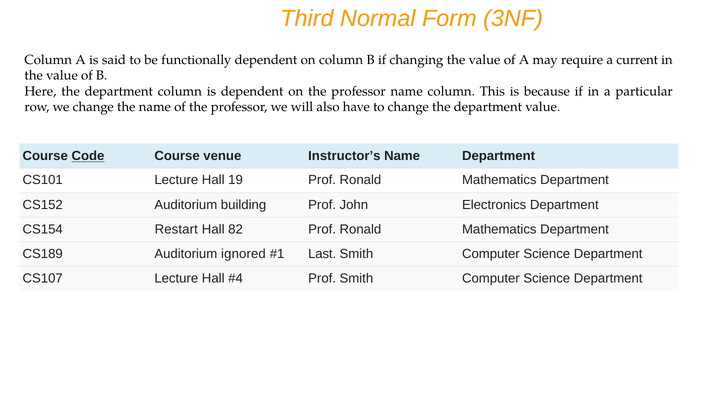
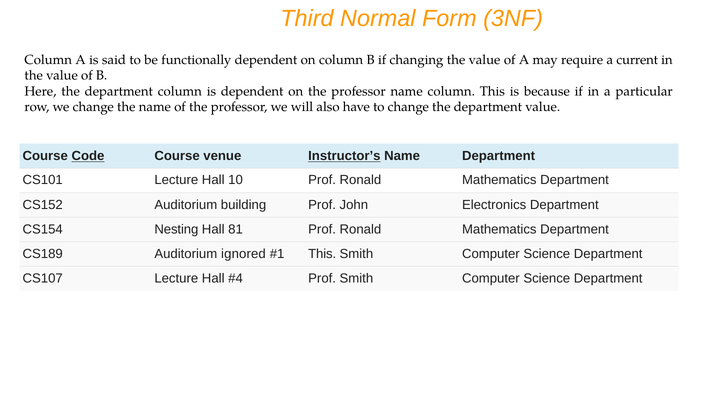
Instructor’s underline: none -> present (344, 156)
19: 19 -> 10 (236, 180)
Restart: Restart -> Nesting (176, 229)
82: 82 -> 81 (236, 229)
Last: Last -> This (322, 254)
